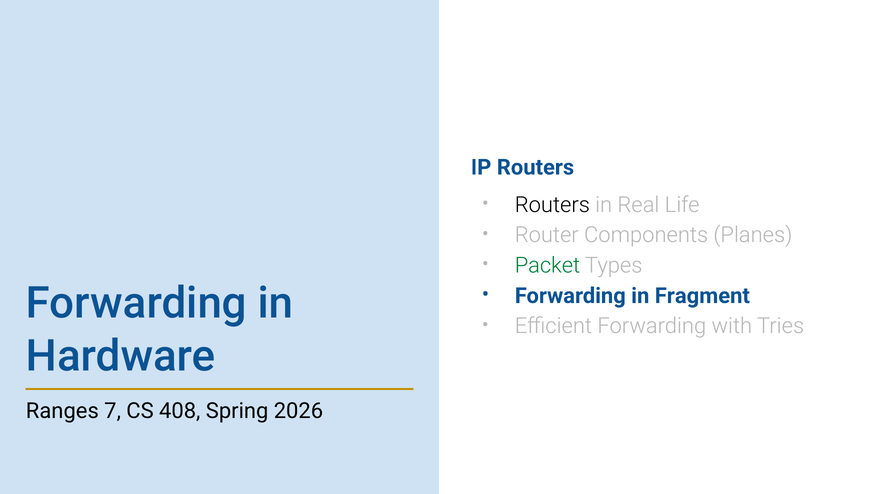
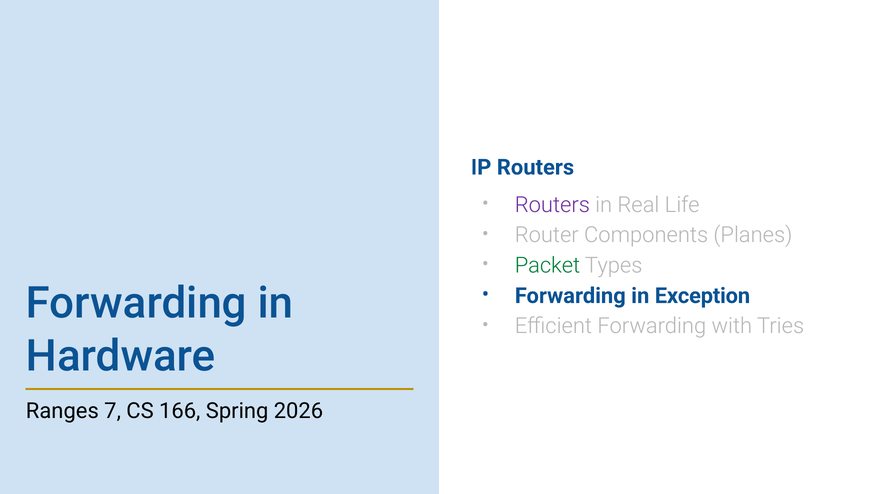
Routers colour: black -> purple (552, 205)
Fragment: Fragment -> Exception (702, 296)
408: 408 -> 166 (180, 411)
